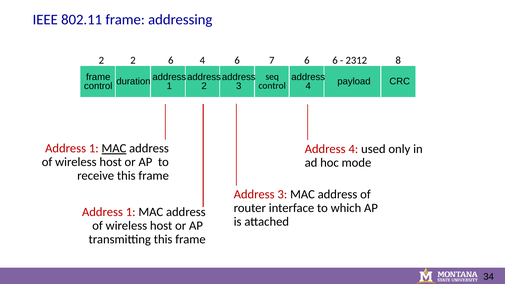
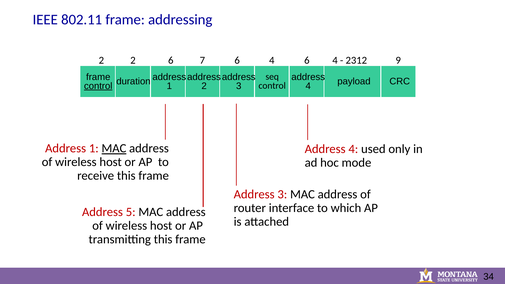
6 4: 4 -> 7 (202, 60)
7: 7 -> 4 (272, 60)
6: 6 -> 4 (335, 60)
8: 8 -> 9 (398, 60)
control underline: none -> present (98, 86)
1: 1 -> 5 (131, 212)
